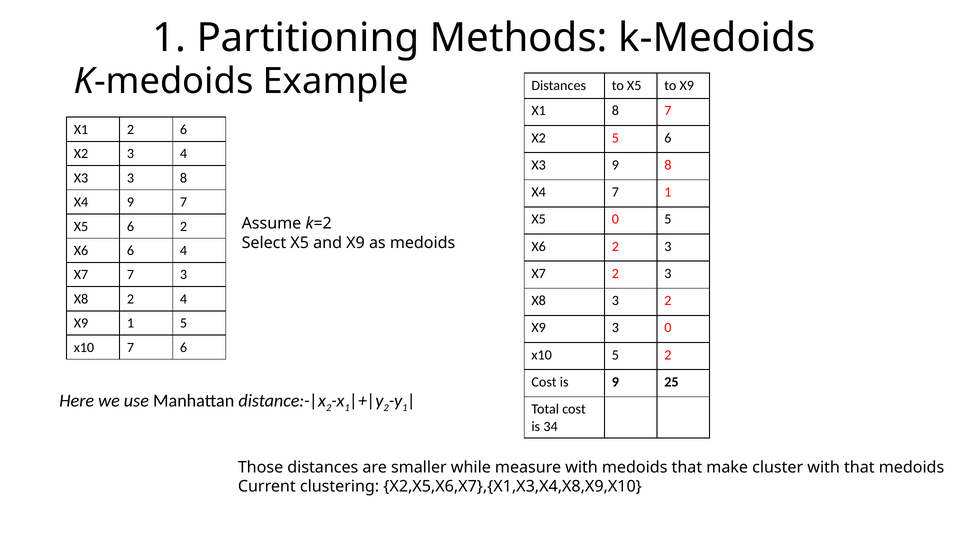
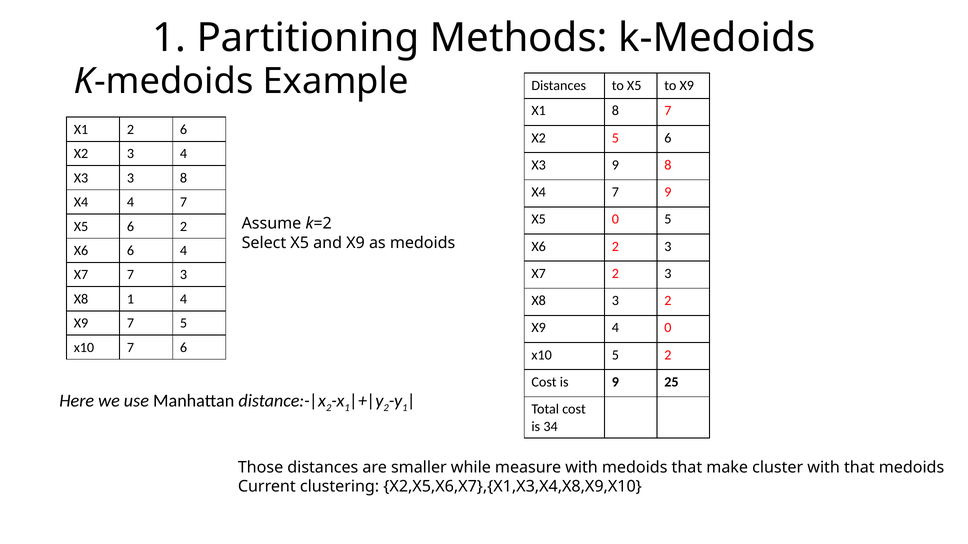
7 1: 1 -> 9 (668, 192)
X4 9: 9 -> 4 (130, 202)
X8 2: 2 -> 1 (130, 299)
X9 1: 1 -> 7 (130, 324)
X9 3: 3 -> 4 (615, 328)
